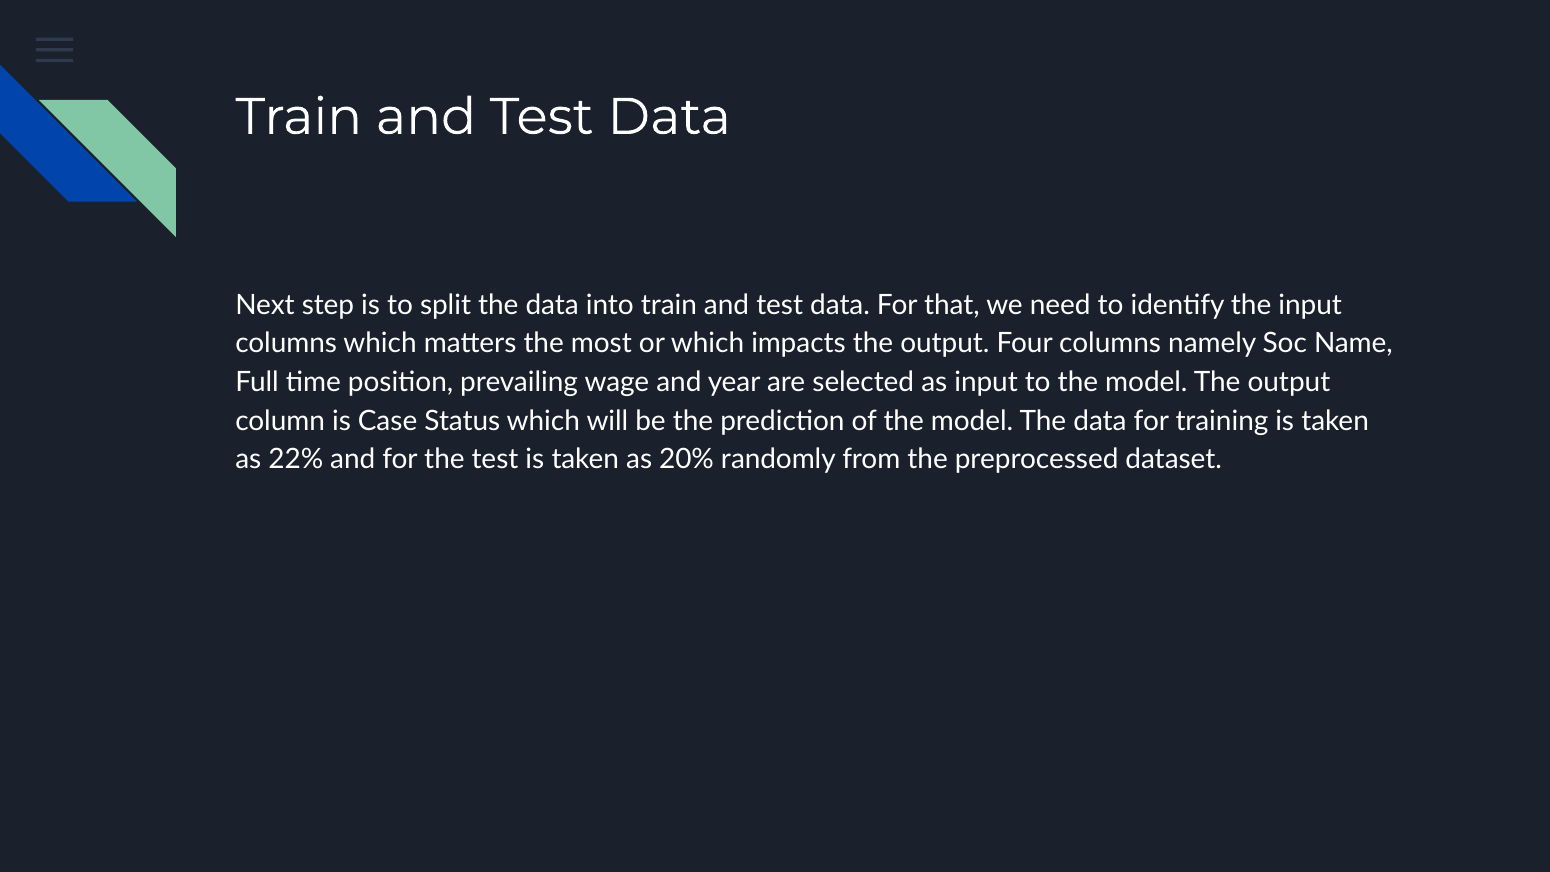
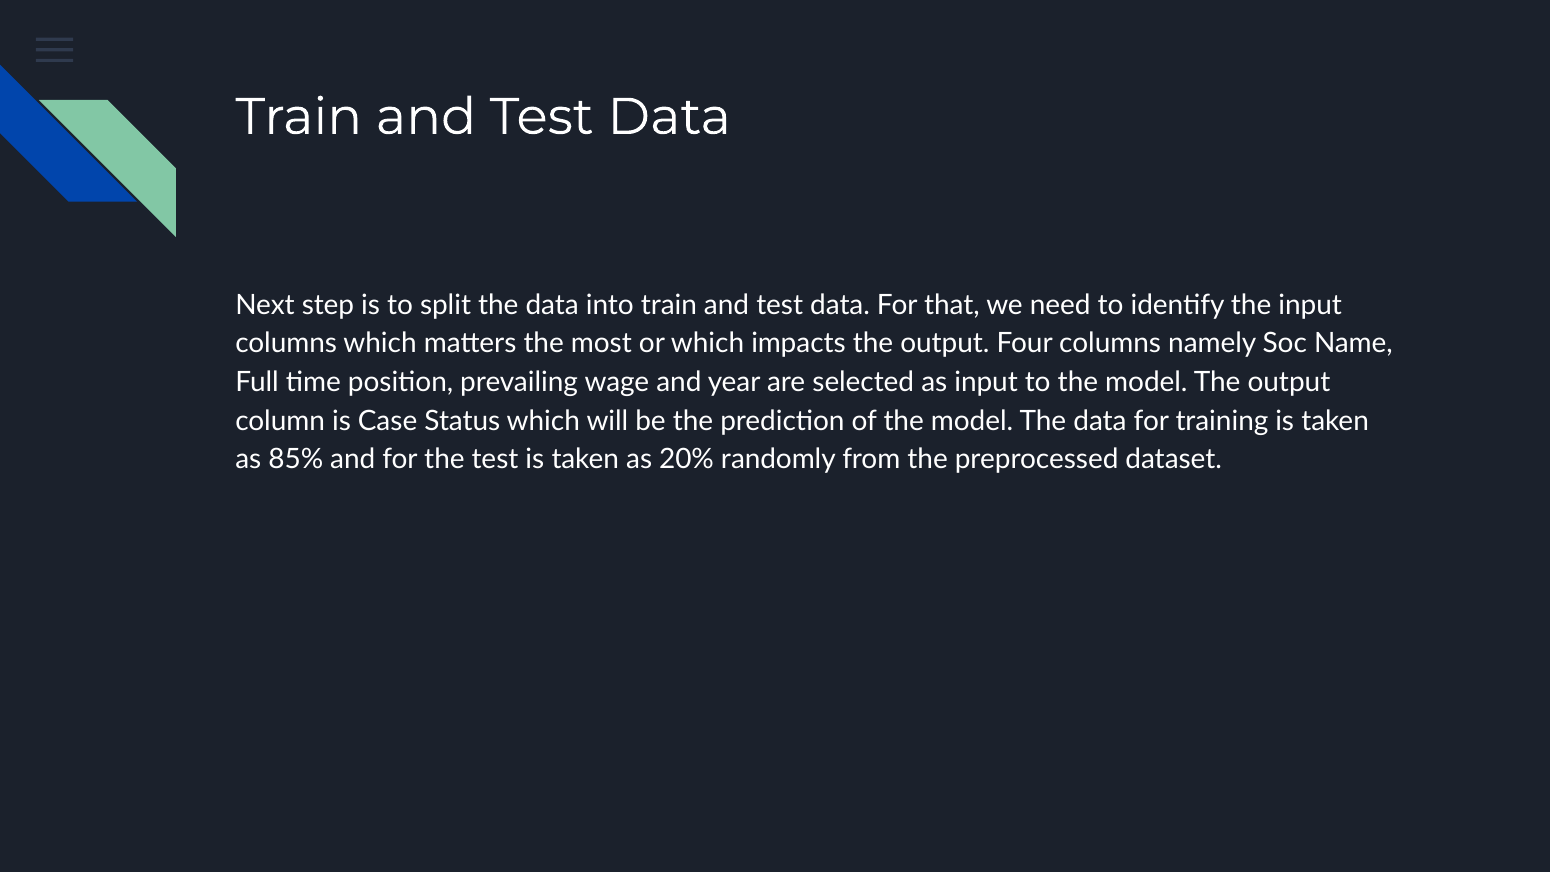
22%: 22% -> 85% (296, 459)
